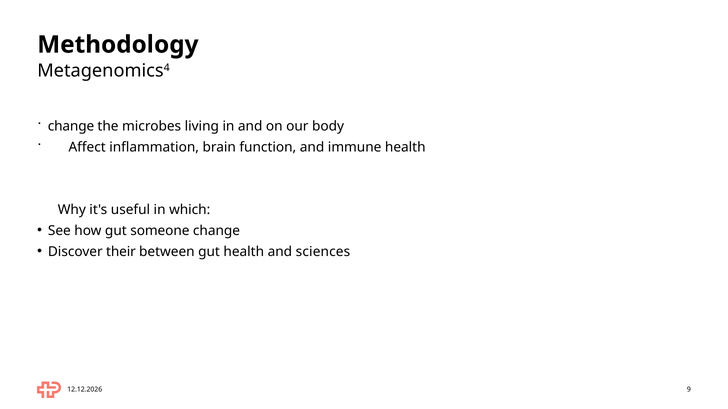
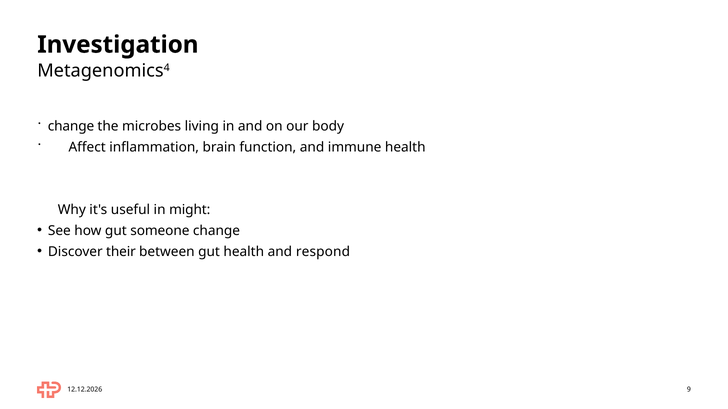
Methodology: Methodology -> Investigation (118, 45)
which: which -> might (190, 210)
sciences: sciences -> respond (323, 252)
